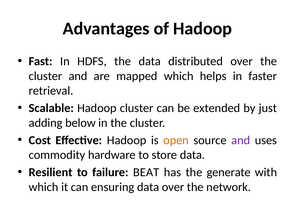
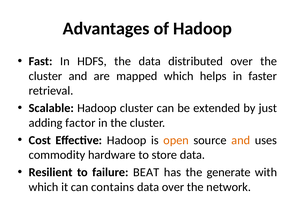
below: below -> factor (80, 123)
and colour: purple -> orange (241, 140)
ensuring: ensuring -> contains (113, 187)
